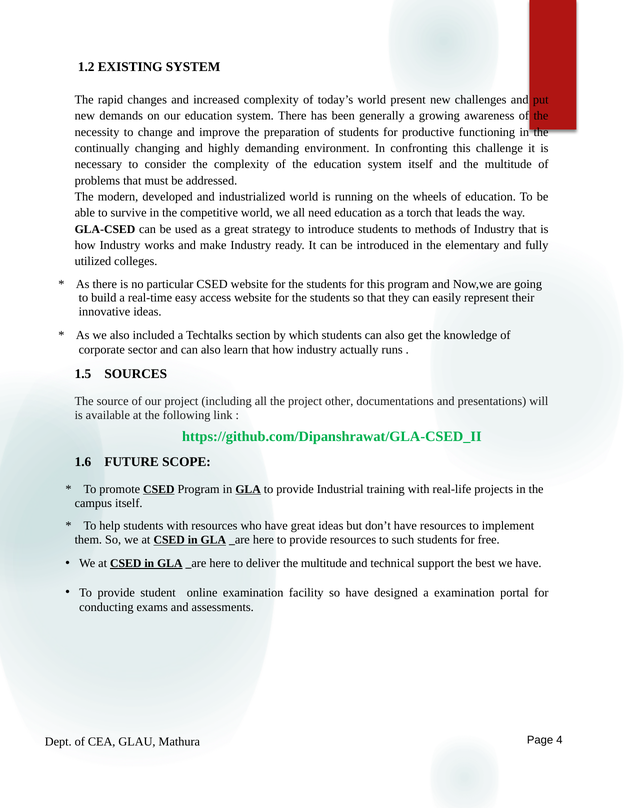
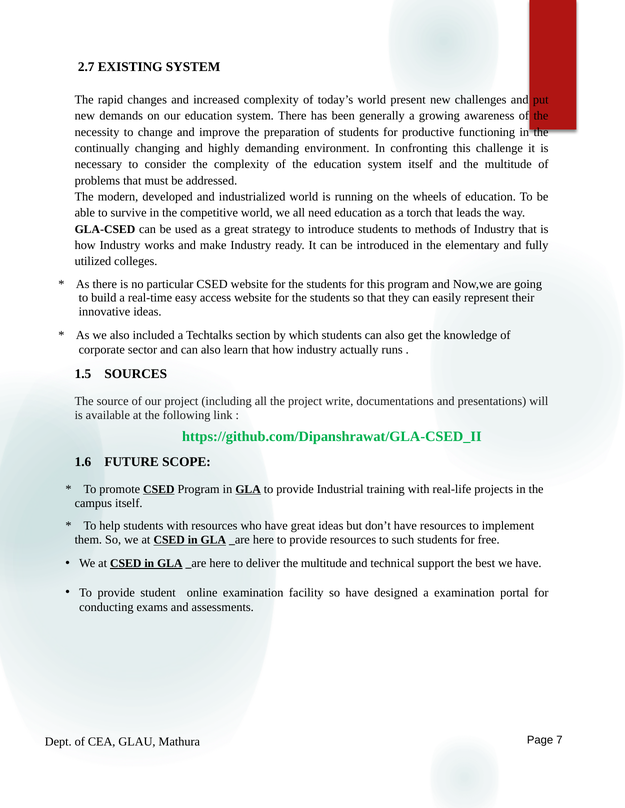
1.2: 1.2 -> 2.7 (86, 67)
other: other -> write (339, 402)
4: 4 -> 7 (559, 741)
